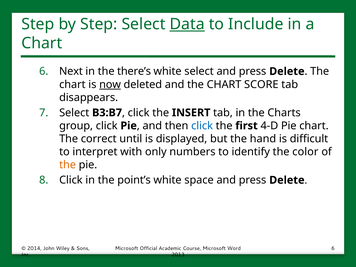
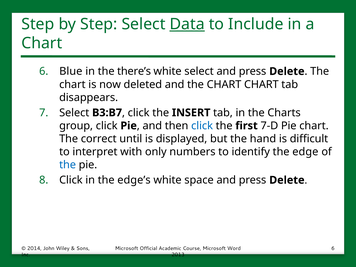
Next: Next -> Blue (71, 71)
now underline: present -> none (110, 84)
CHART SCORE: SCORE -> CHART (261, 84)
4-D: 4-D -> 7-D (269, 126)
color: color -> edge (305, 152)
the colour: orange -> blue (68, 165)
point’s: point’s -> edge’s (134, 180)
